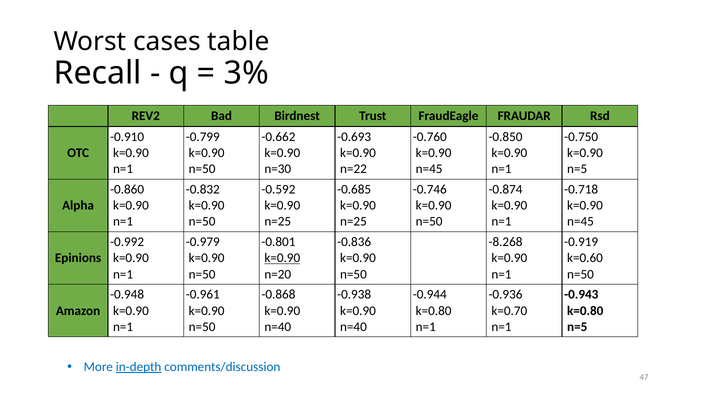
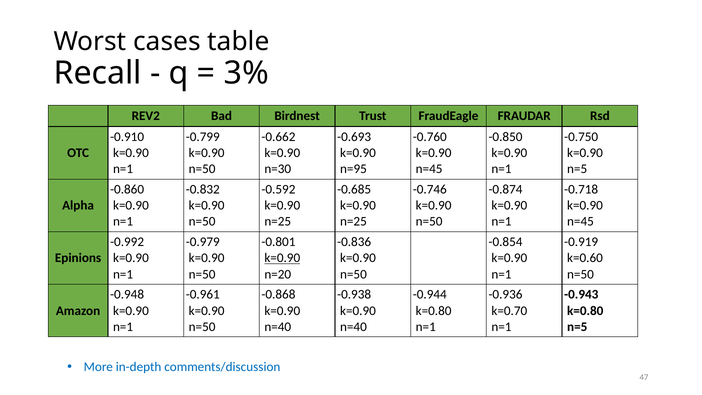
n=22: n=22 -> n=95 (353, 169)
-8.268: -8.268 -> -0.854 (505, 242)
in-depth underline: present -> none (139, 367)
